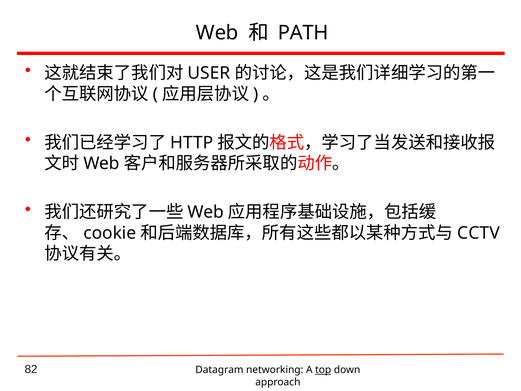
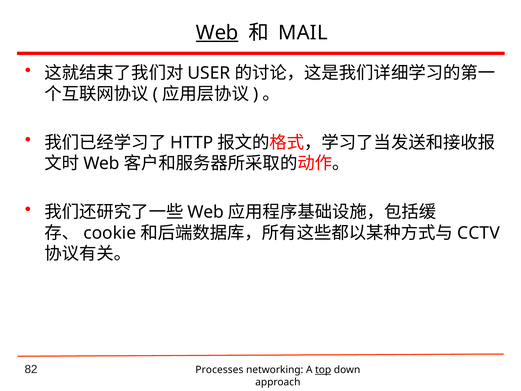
Web underline: none -> present (217, 33)
PATH: PATH -> MAIL (303, 33)
Datagram: Datagram -> Processes (219, 370)
